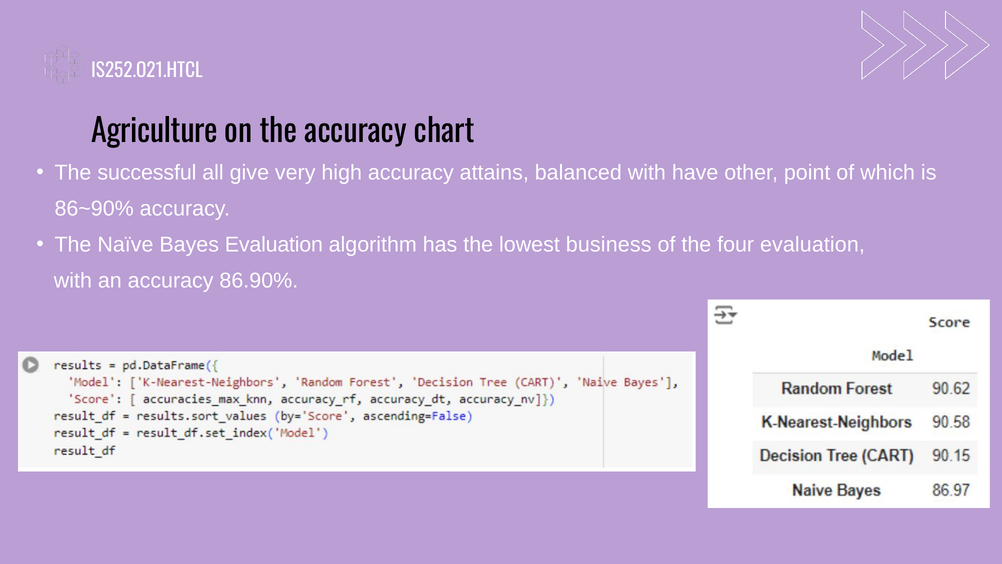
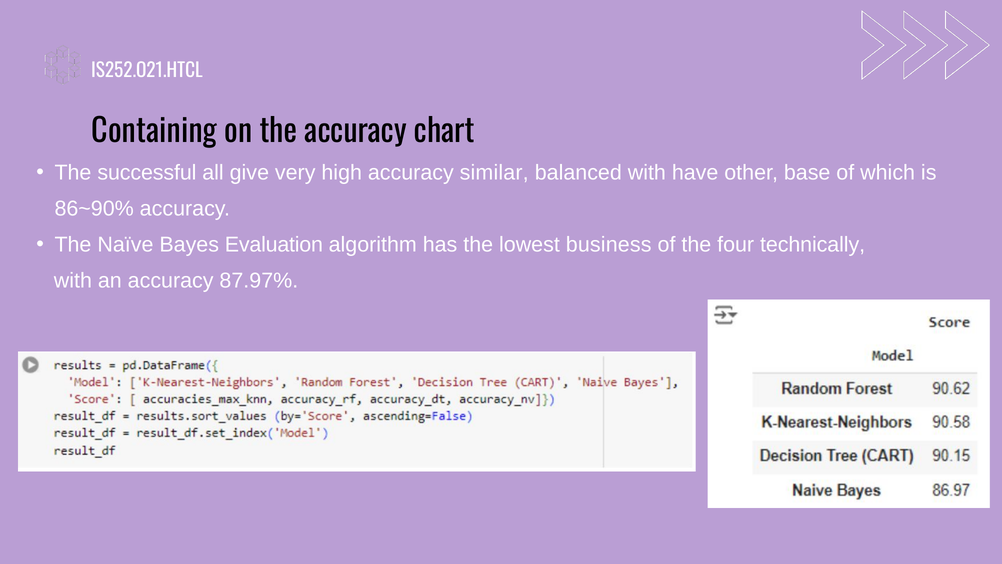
Agriculture: Agriculture -> Containing (154, 132)
attains: attains -> similar (494, 172)
point: point -> base (807, 172)
four evaluation: evaluation -> technically (813, 244)
86.90%: 86.90% -> 87.97% (259, 280)
